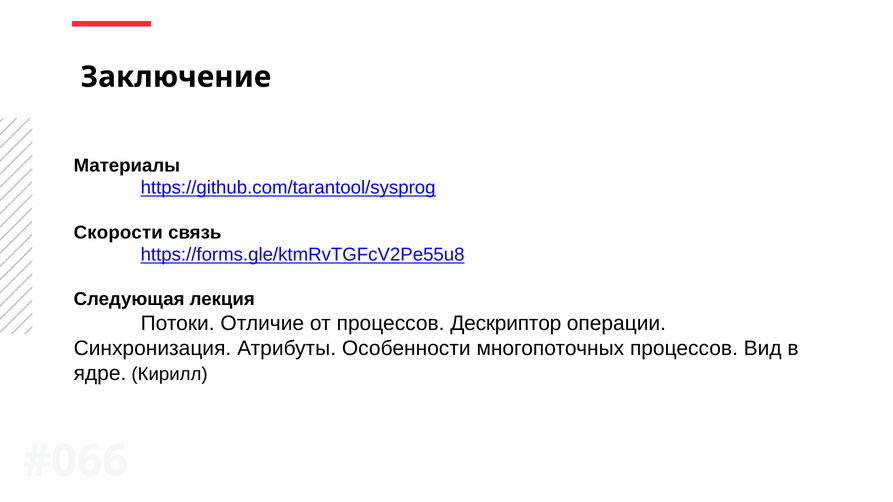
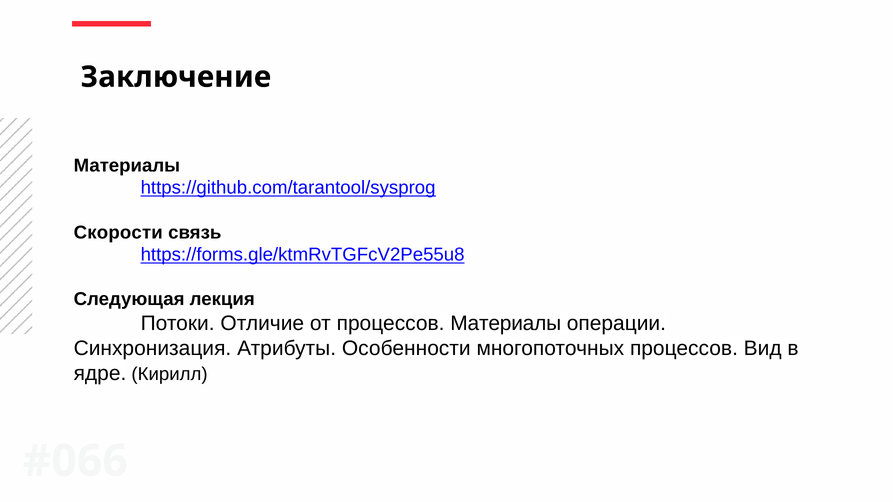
процессов Дескриптор: Дескриптор -> Материалы (506, 323)
